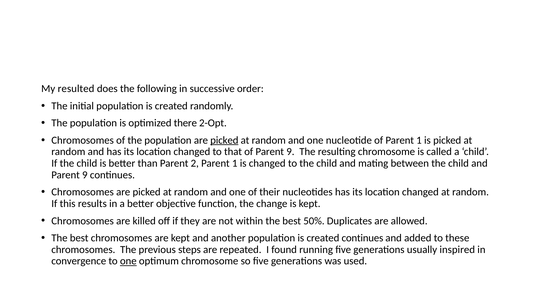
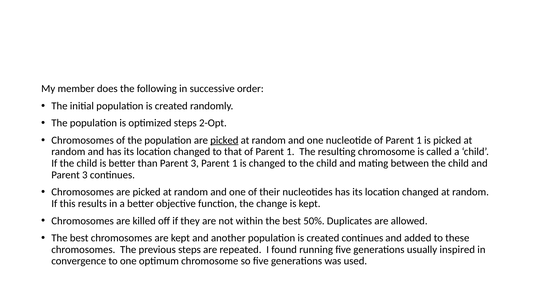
resulted: resulted -> member (76, 89)
optimized there: there -> steps (185, 123)
that of Parent 9: 9 -> 1 (290, 152)
than Parent 2: 2 -> 3 (195, 163)
9: 9 -> 3 (85, 175)
one underline: present -> none (128, 261)
